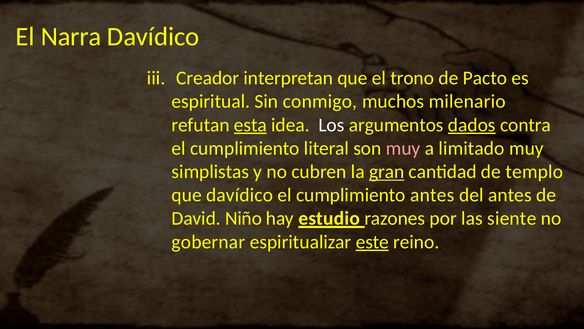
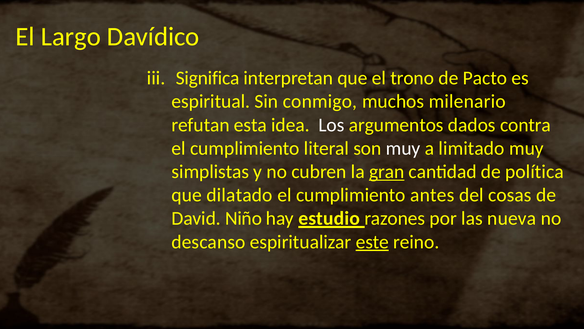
Narra: Narra -> Largo (71, 37)
Creador: Creador -> Significa (208, 78)
esta underline: present -> none (250, 125)
dados underline: present -> none (472, 125)
muy colour: pink -> white (403, 148)
templo: templo -> política (534, 171)
que davídico: davídico -> dilatado (239, 195)
del antes: antes -> cosas (510, 195)
siente: siente -> nueva (512, 218)
gobernar: gobernar -> descanso (208, 242)
